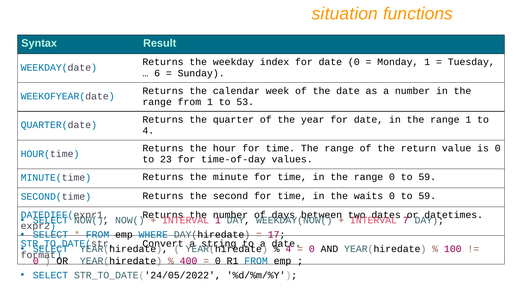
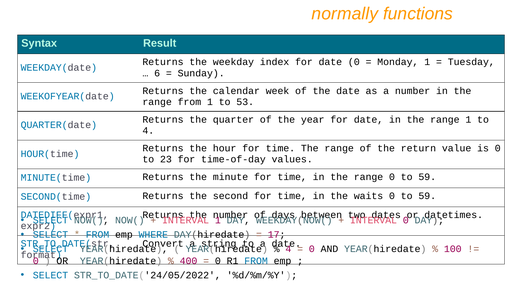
situation: situation -> normally (345, 14)
7: 7 -> 0 (406, 220)
